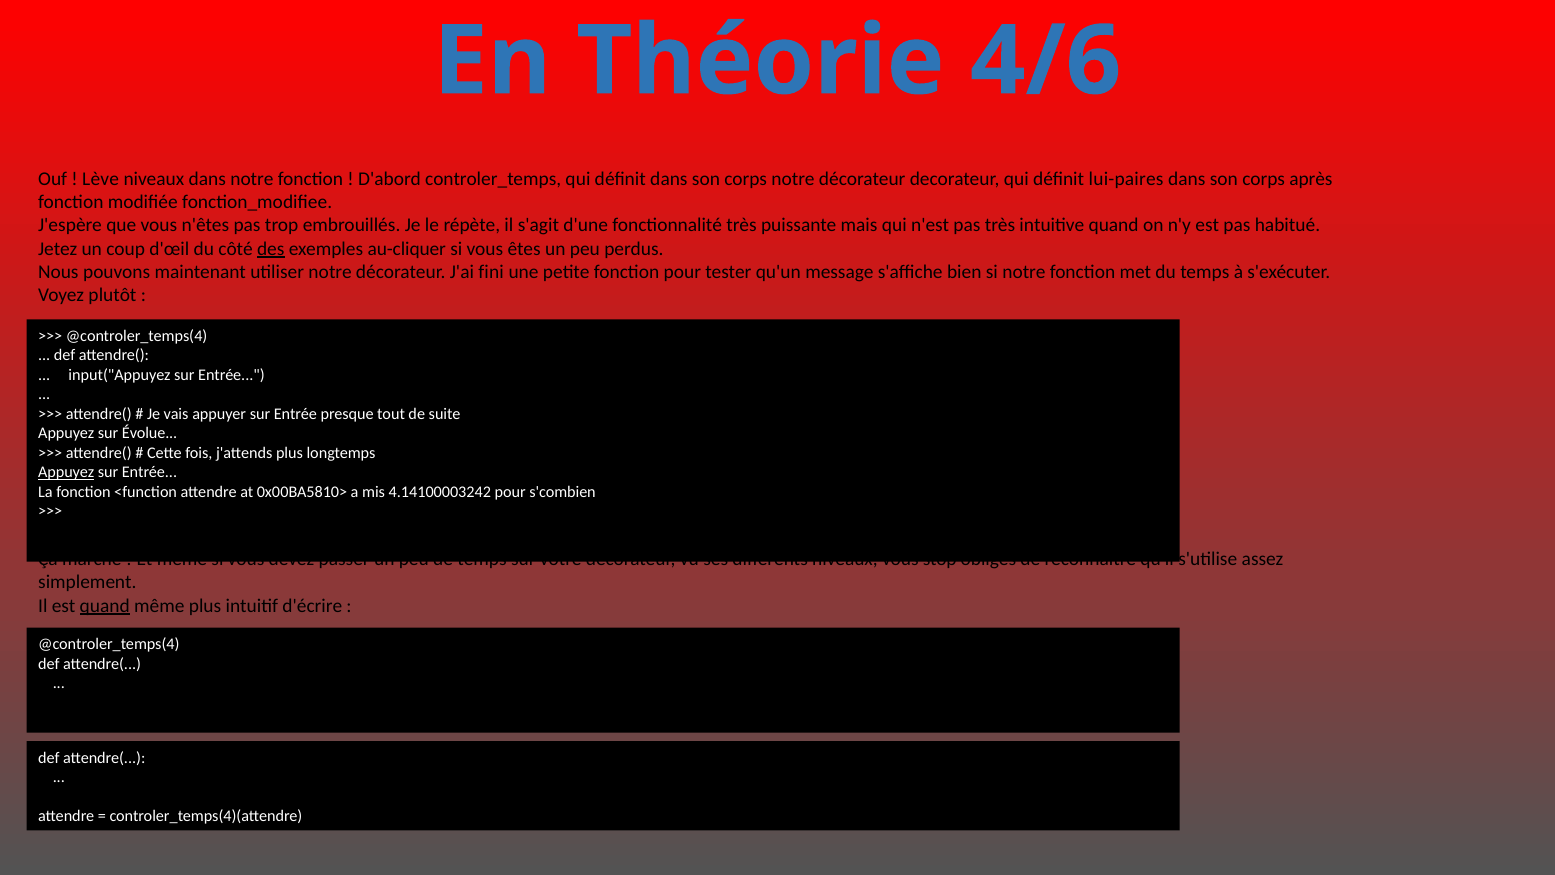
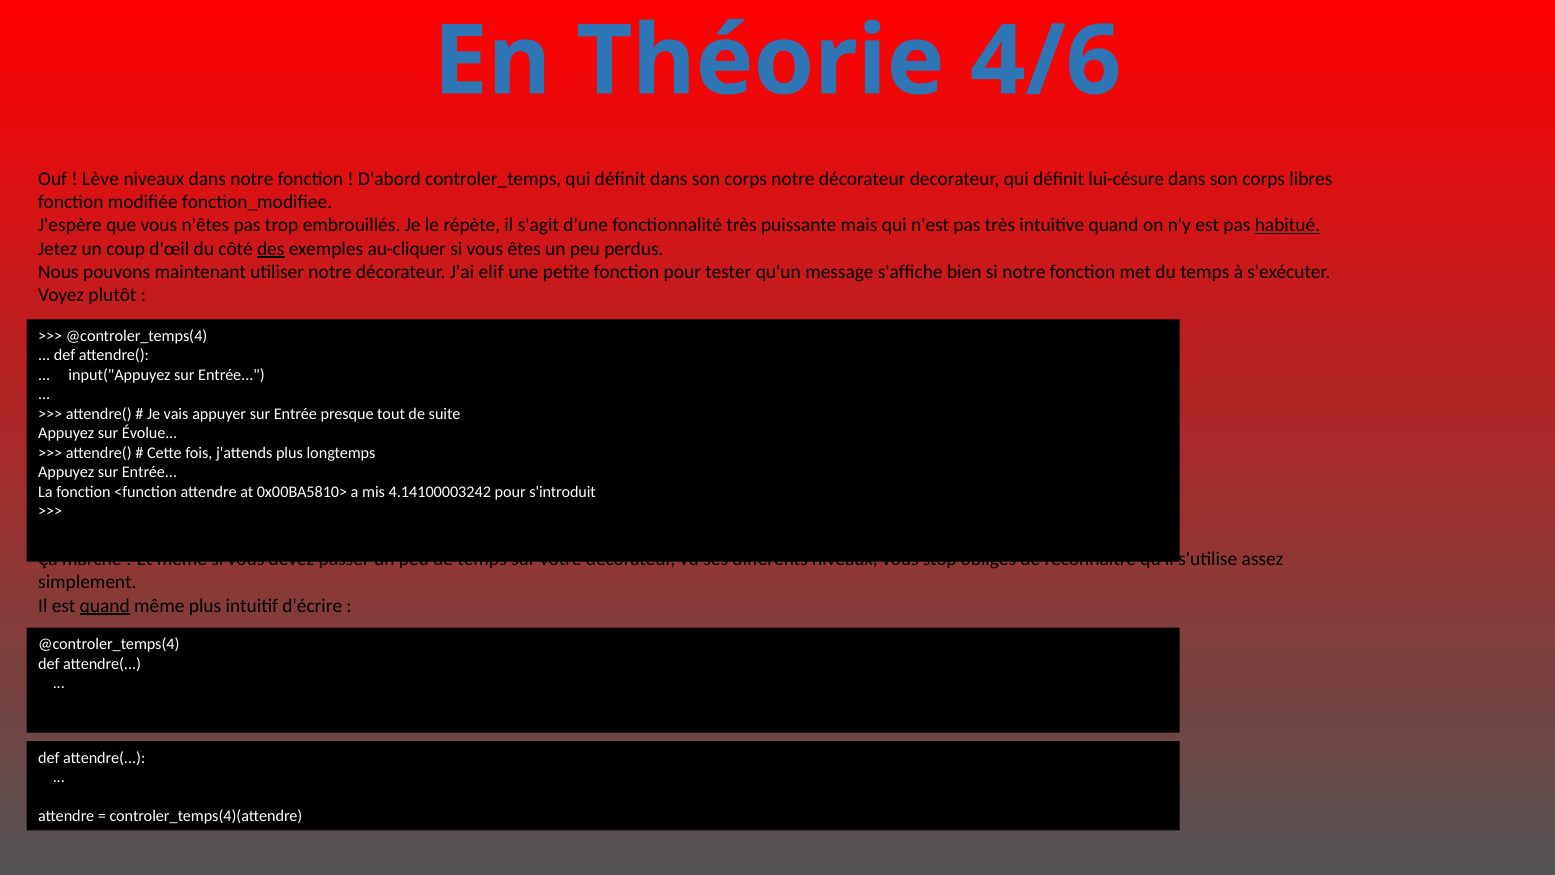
lui-paires: lui-paires -> lui-césure (1126, 179)
après: après -> libres (1311, 179)
habitué underline: none -> present (1287, 225)
fini: fini -> elif (491, 272)
Appuyez underline: present -> none (66, 472)
s'combien: s'combien -> s'introduit (563, 492)
